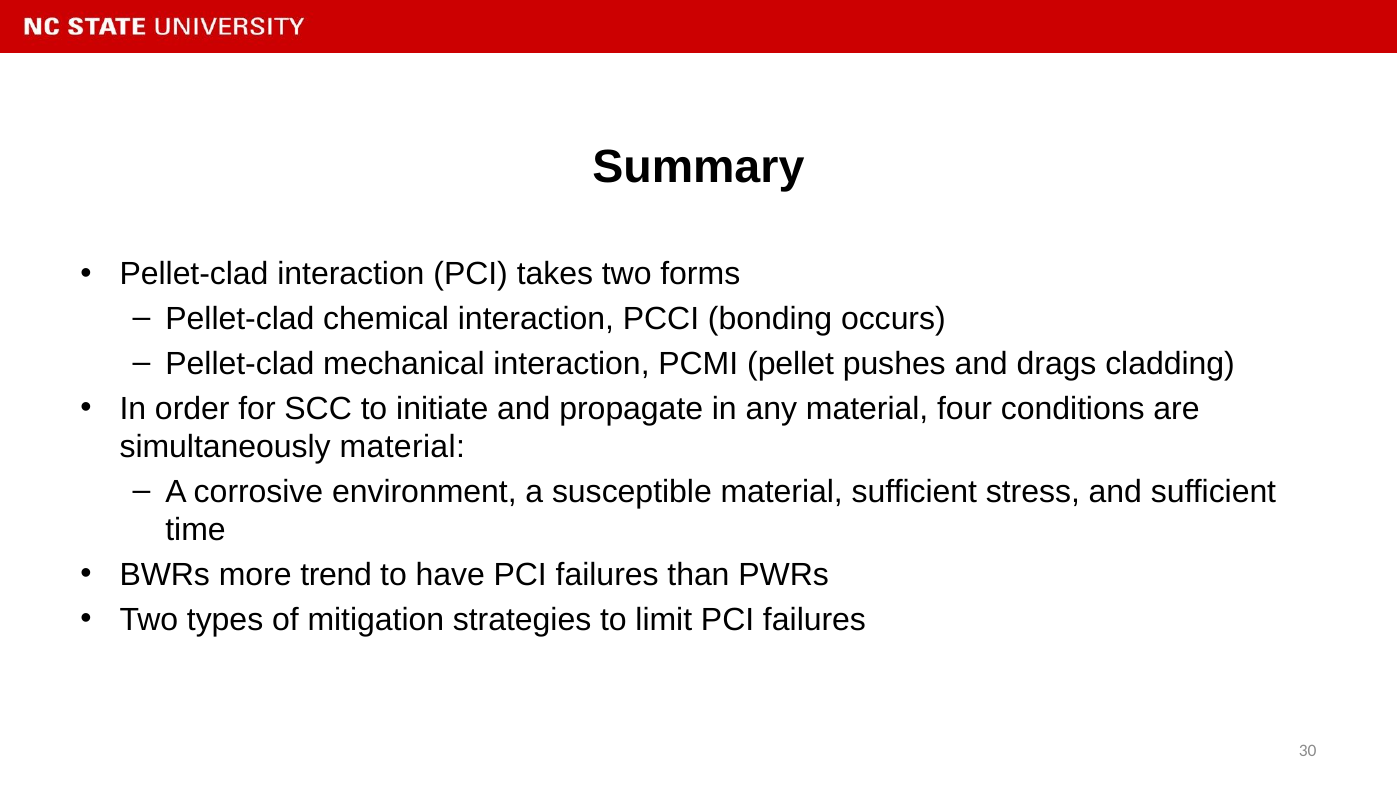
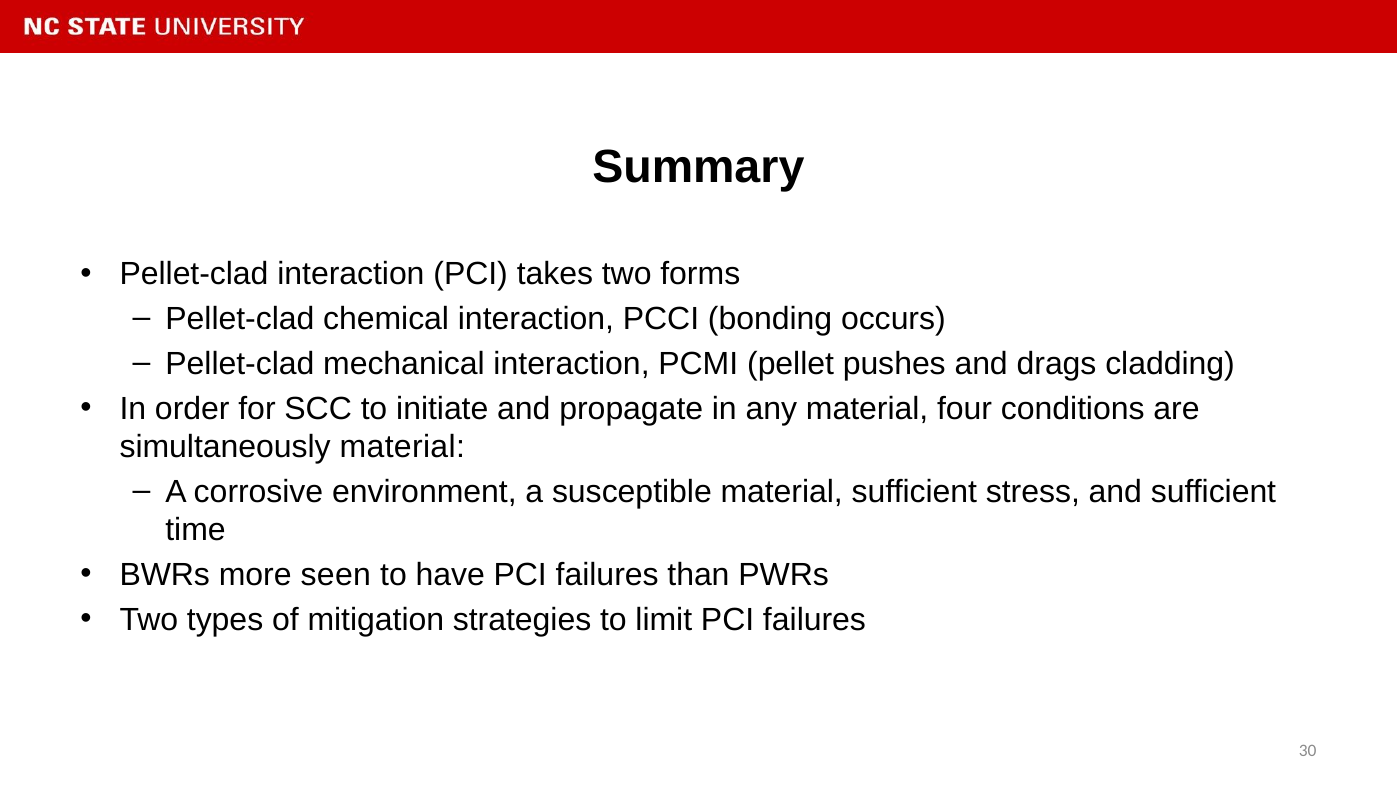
trend: trend -> seen (336, 575)
